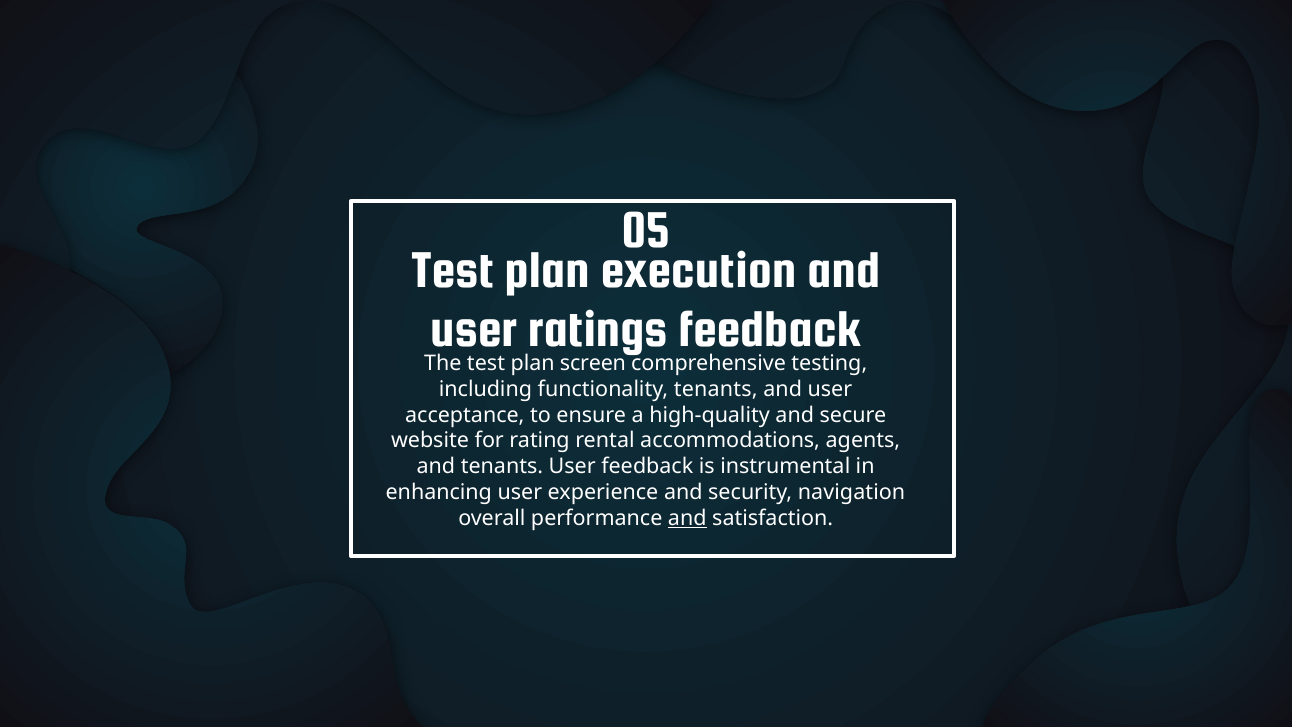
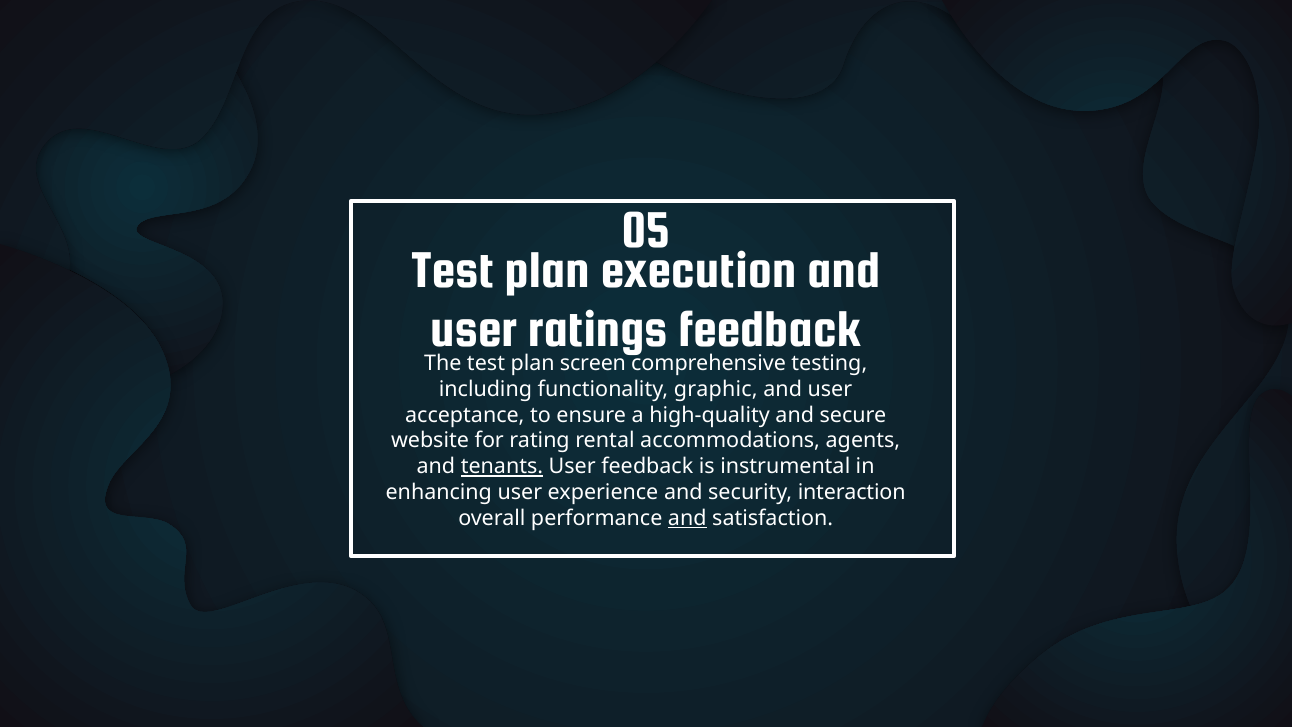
functionality tenants: tenants -> graphic (716, 389)
tenants underline: none -> present (502, 466)
navigation: navigation -> interaction (852, 492)
